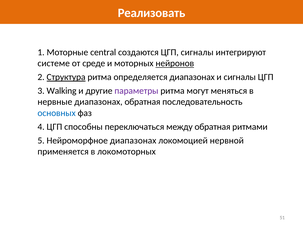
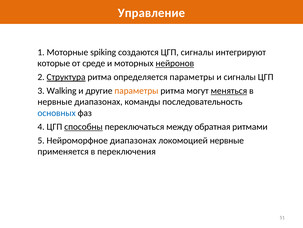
Реализовать: Реализовать -> Управление (151, 13)
central: central -> spiking (103, 52)
системе: системе -> которые (54, 63)
определяется диапазонах: диапазонах -> параметры (192, 77)
параметры colour: purple -> orange (136, 90)
меняться underline: none -> present (229, 90)
диапазонах обратная: обратная -> команды (142, 102)
способны underline: none -> present (83, 126)
локомоцией нервной: нервной -> нервные (227, 140)
локомоторных: локомоторных -> переключения (126, 151)
